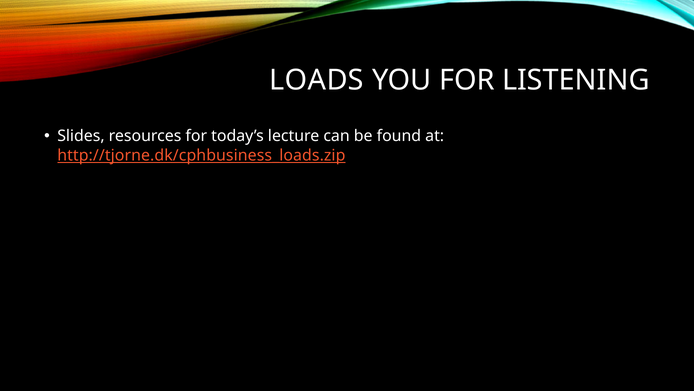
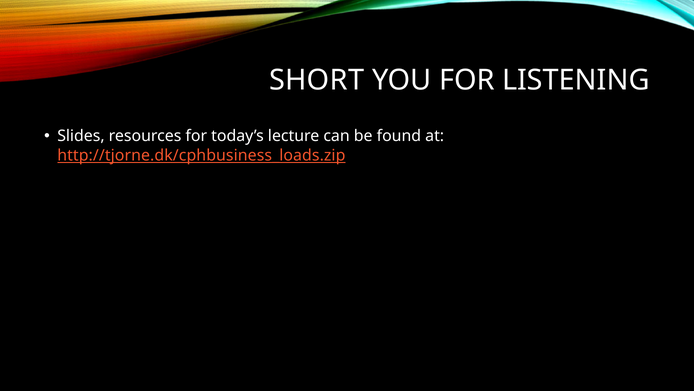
LOADS: LOADS -> SHORT (317, 80)
